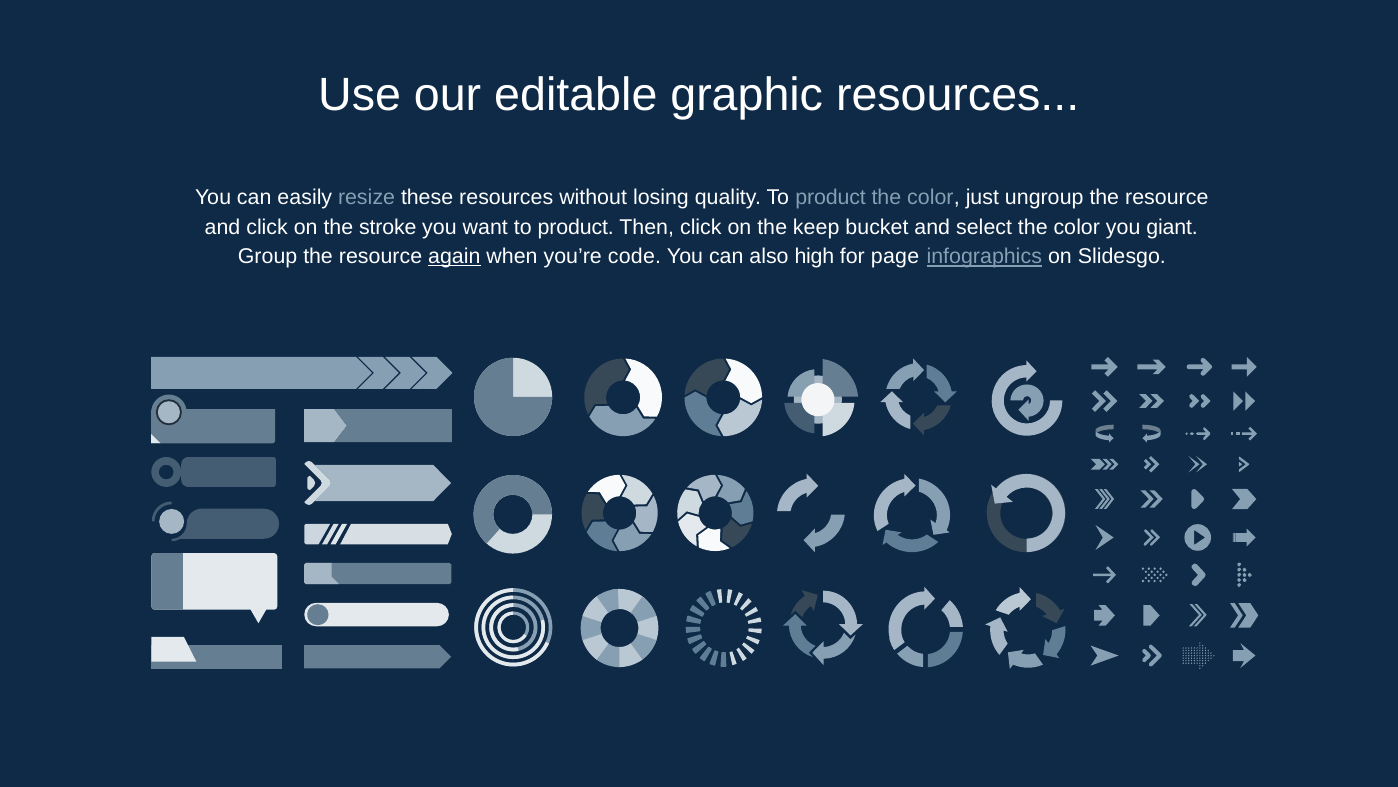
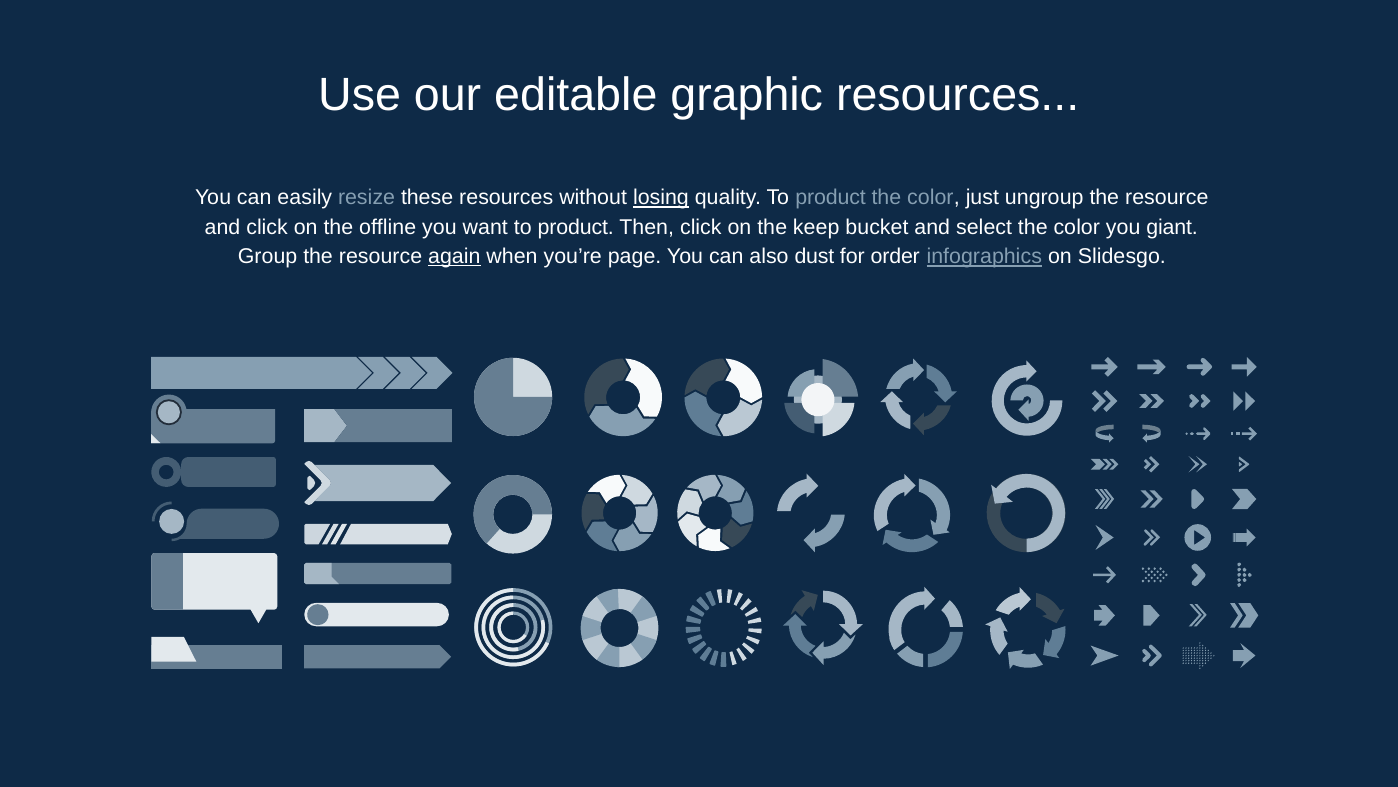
losing underline: none -> present (661, 198)
stroke: stroke -> offline (388, 227)
code: code -> page (635, 256)
high: high -> dust (814, 256)
page: page -> order (895, 256)
